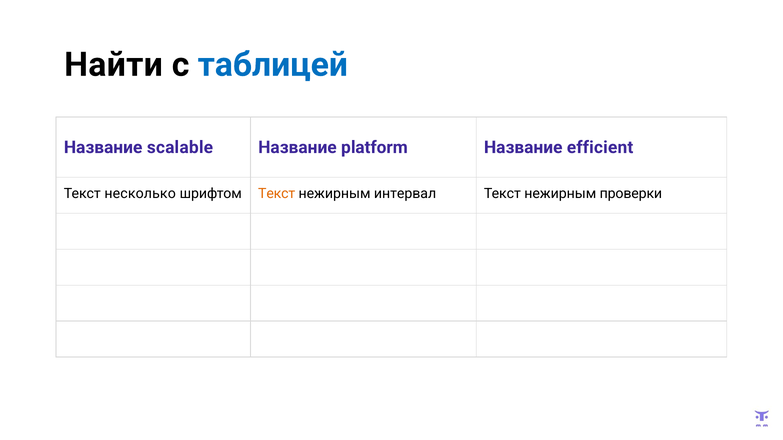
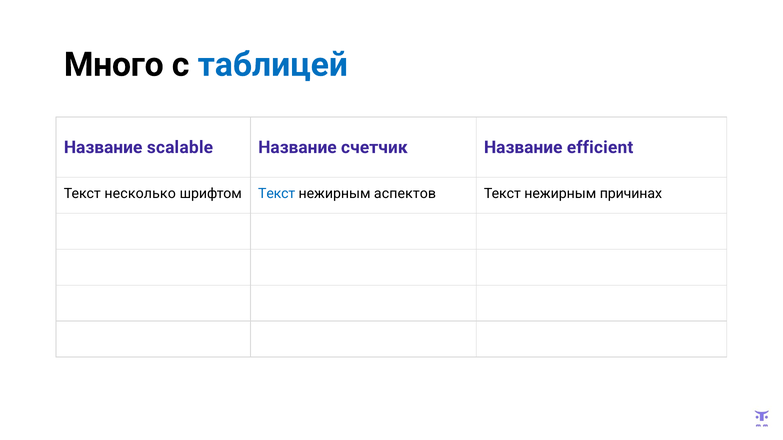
Найти: Найти -> Много (114, 65)
platform: platform -> счетчик (374, 148)
Текст colour: orange -> blue (277, 194)
интервал: интервал -> аспектов (405, 194)
проверки: проверки -> причинах (631, 194)
